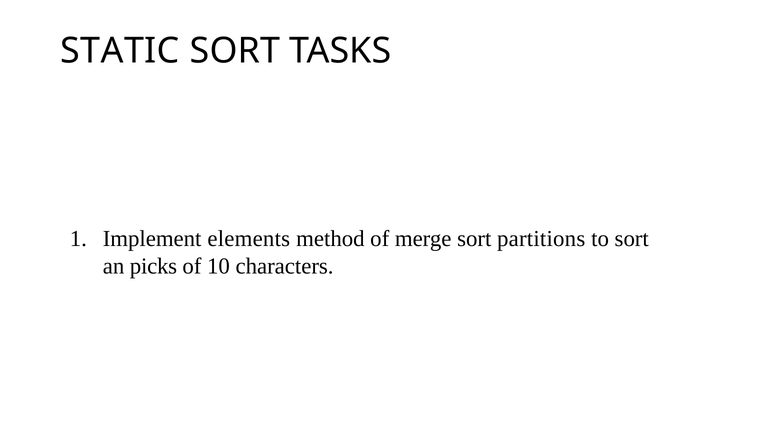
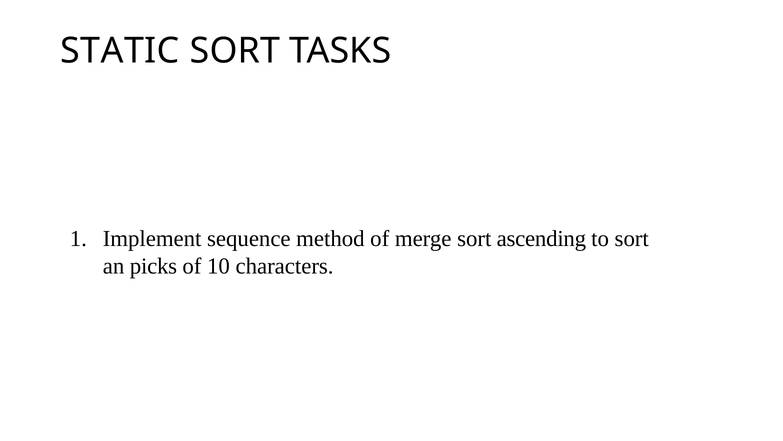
elements: elements -> sequence (249, 239)
partitions: partitions -> ascending (541, 239)
